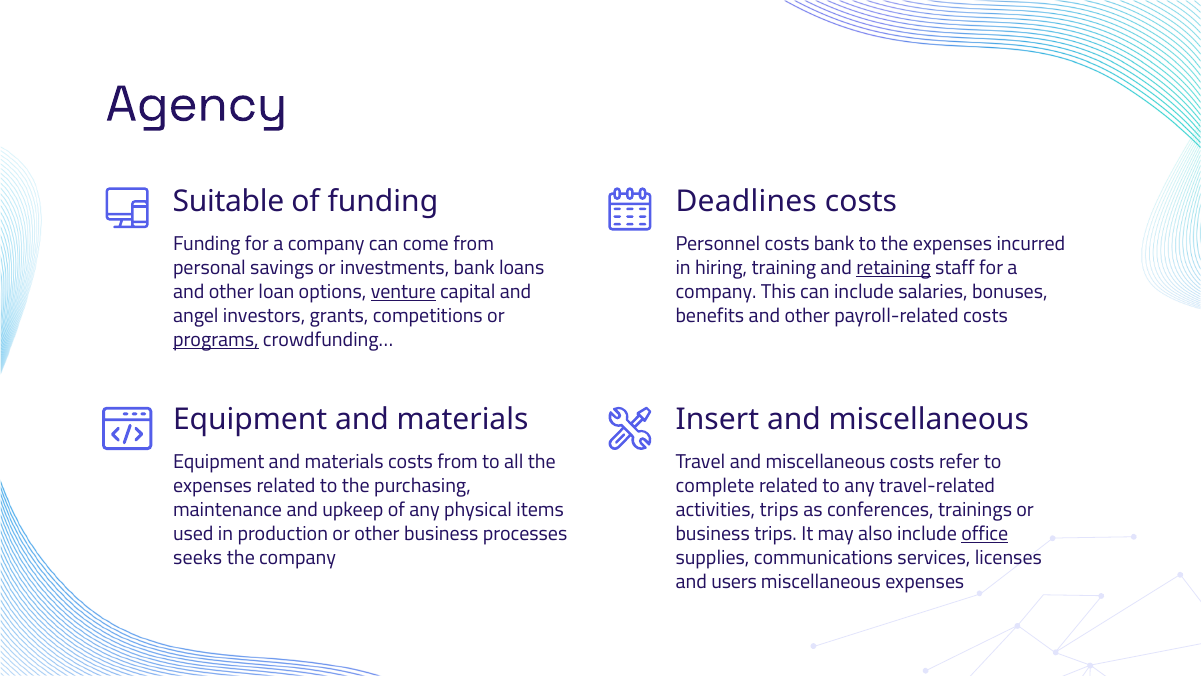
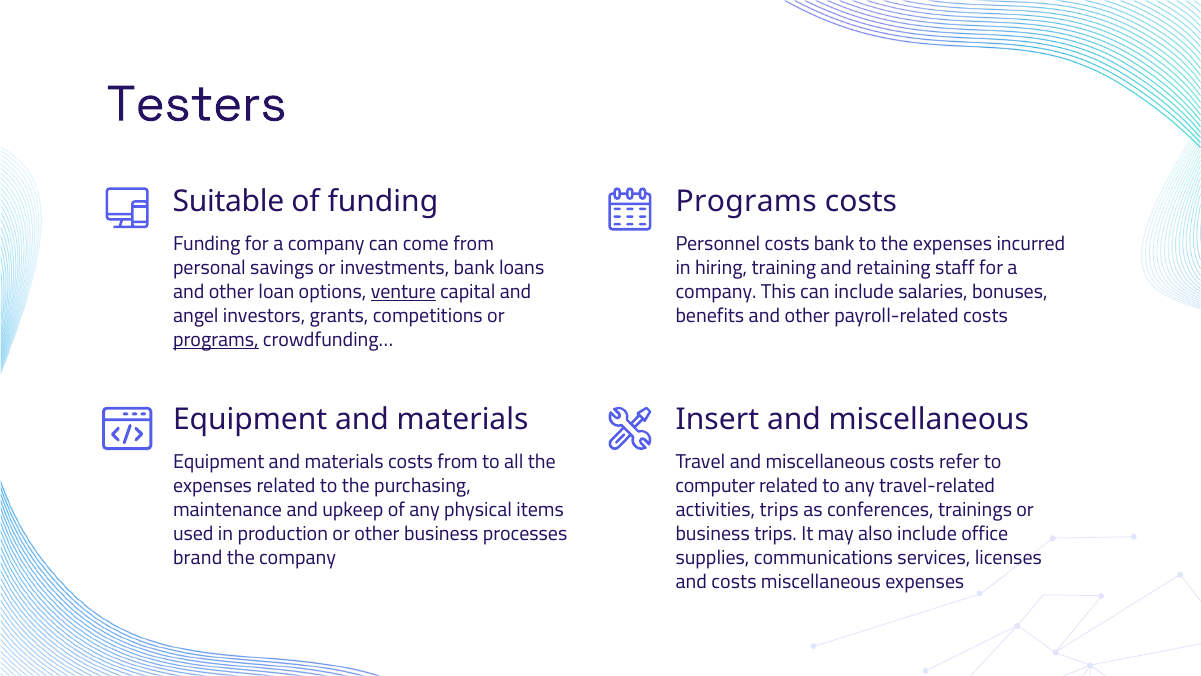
Agency: Agency -> Testers (197, 104)
funding Deadlines: Deadlines -> Programs (746, 201)
retaining underline: present -> none (894, 267)
complete: complete -> computer (715, 485)
office underline: present -> none (985, 534)
seeks: seeks -> brand (198, 558)
and users: users -> costs (734, 582)
